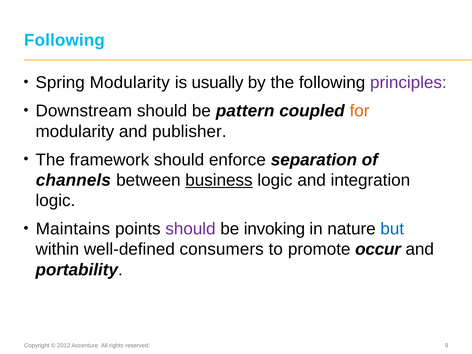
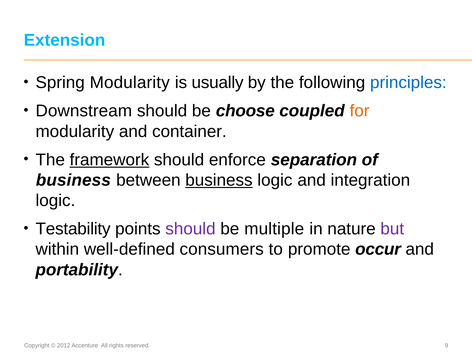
Following: Following -> Extension (65, 40)
principles colour: purple -> blue (408, 83)
pattern: pattern -> choose (245, 111)
publisher: publisher -> container (189, 131)
framework underline: none -> present (109, 160)
channels: channels -> business (73, 180)
Maintains: Maintains -> Testability (73, 229)
invoking: invoking -> multiple (274, 229)
but colour: blue -> purple (392, 229)
